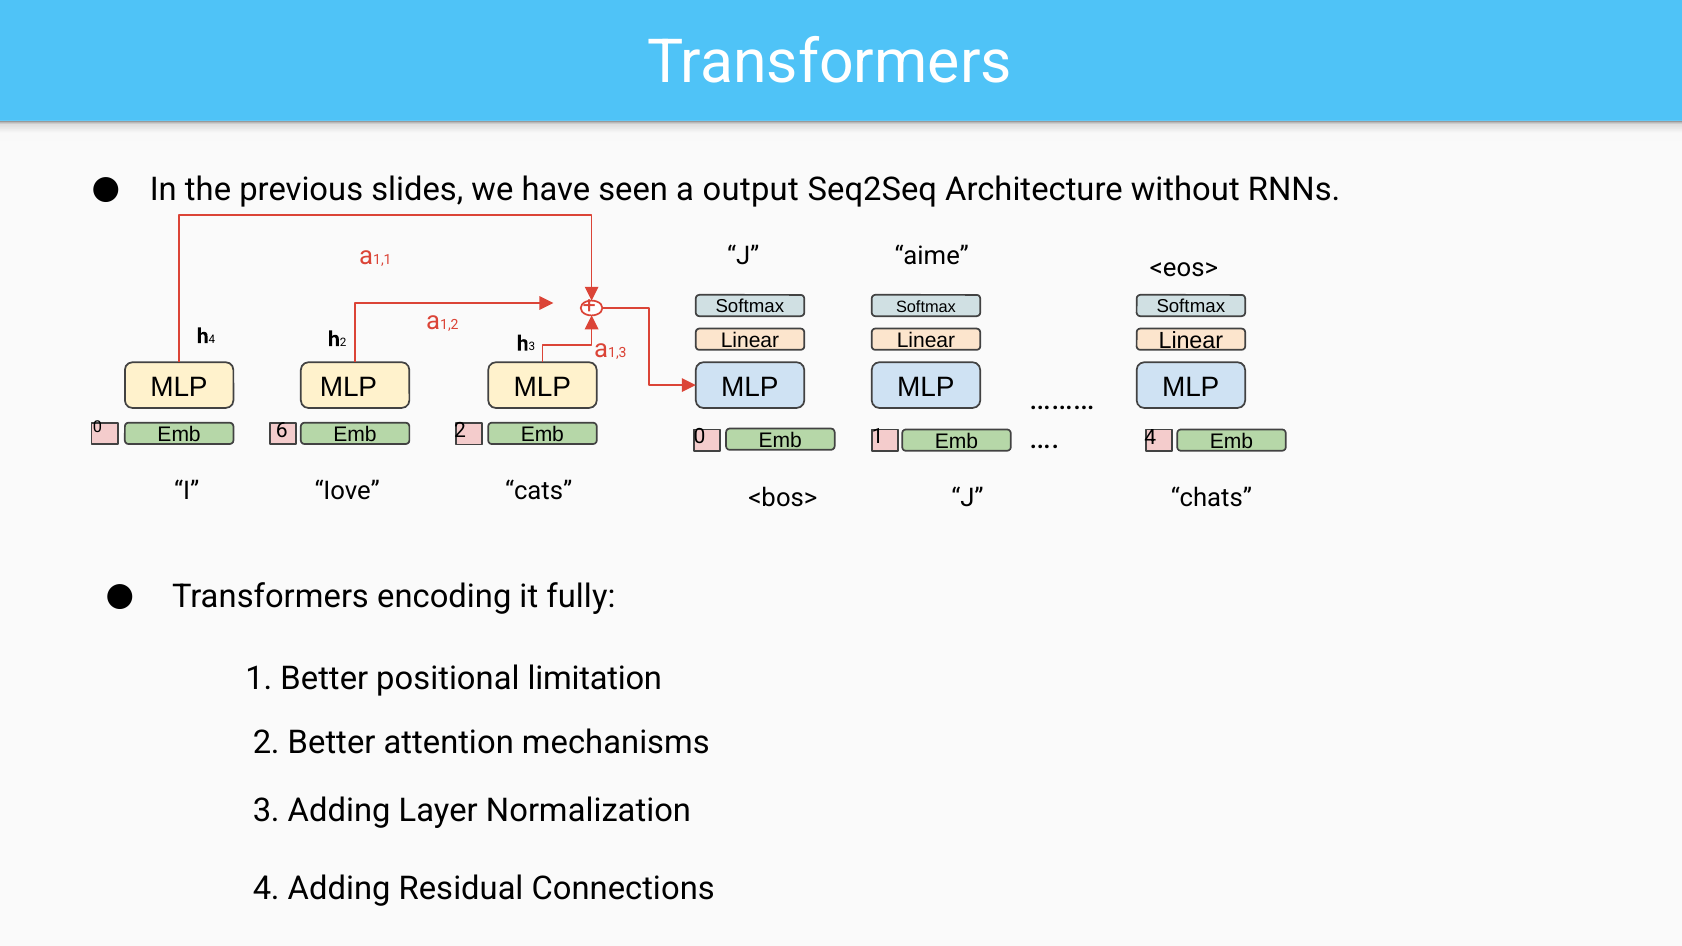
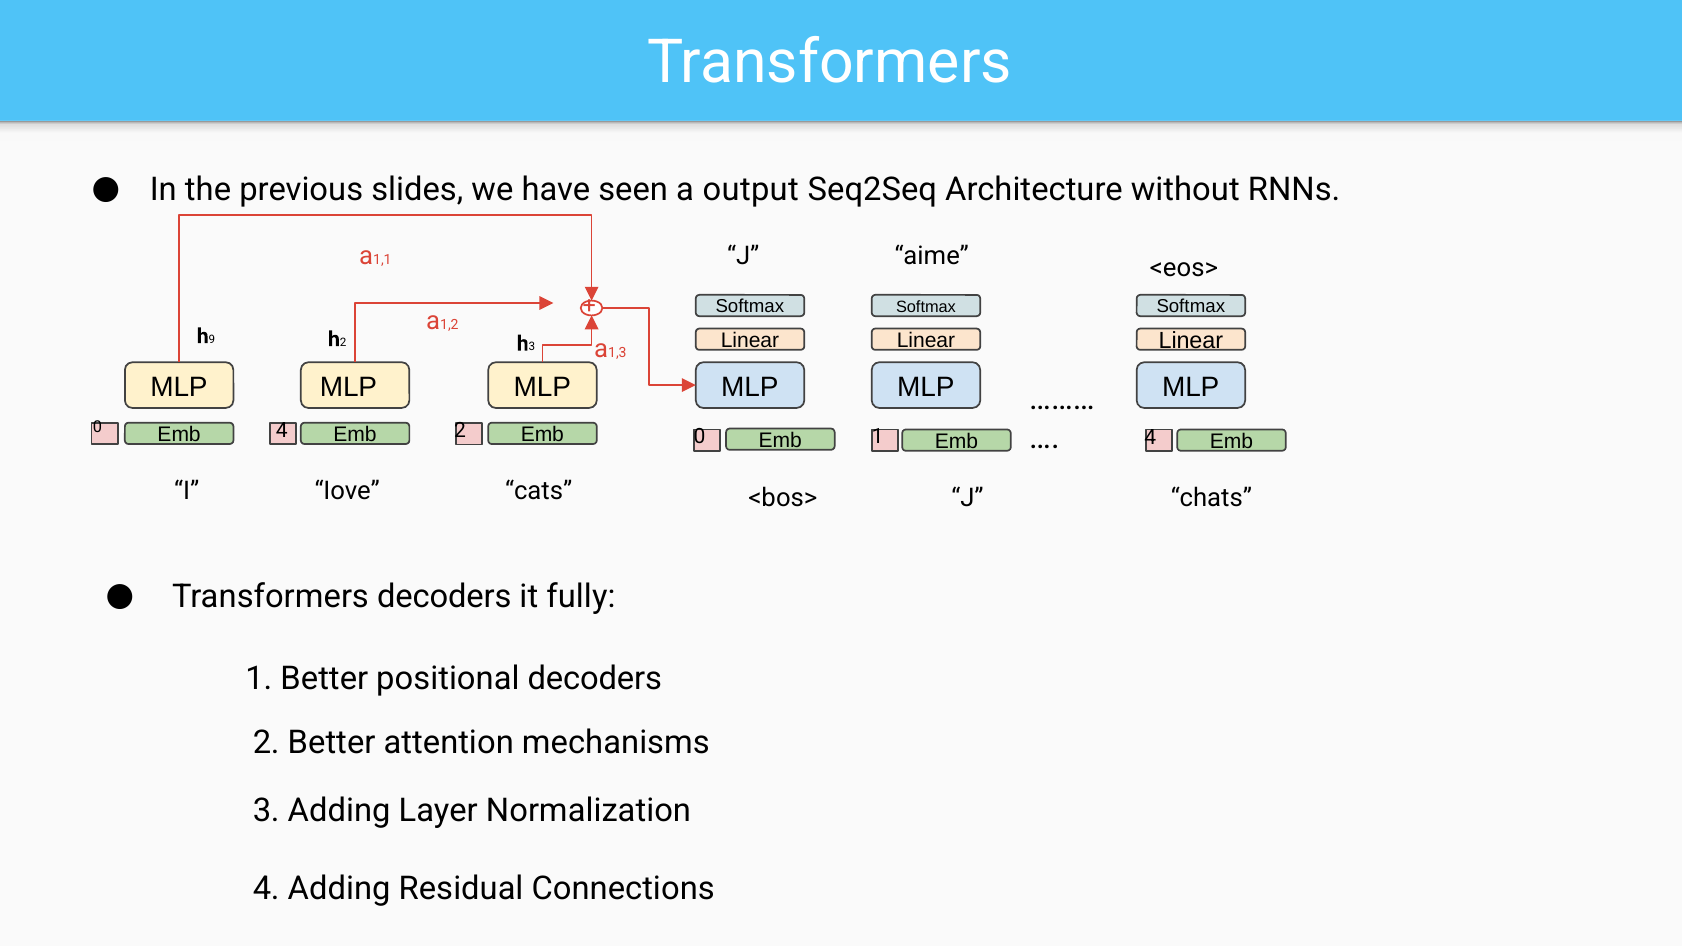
4: 4 -> 9 (212, 339)
0 6: 6 -> 4 (282, 431)
Transformers encoding: encoding -> decoders (444, 597)
positional limitation: limitation -> decoders (595, 679)
